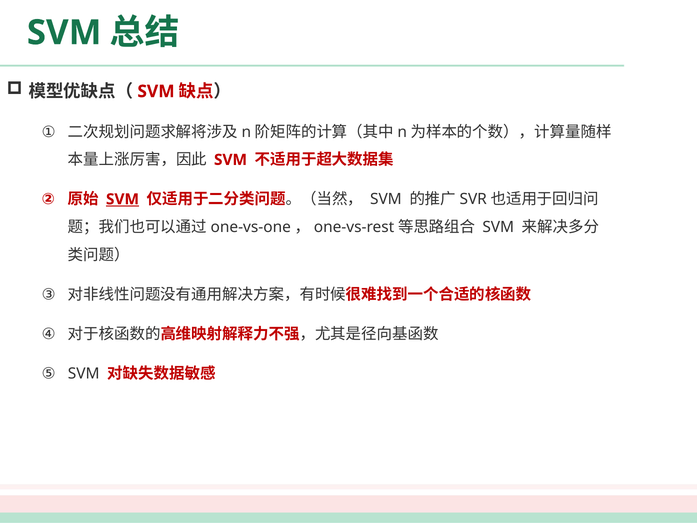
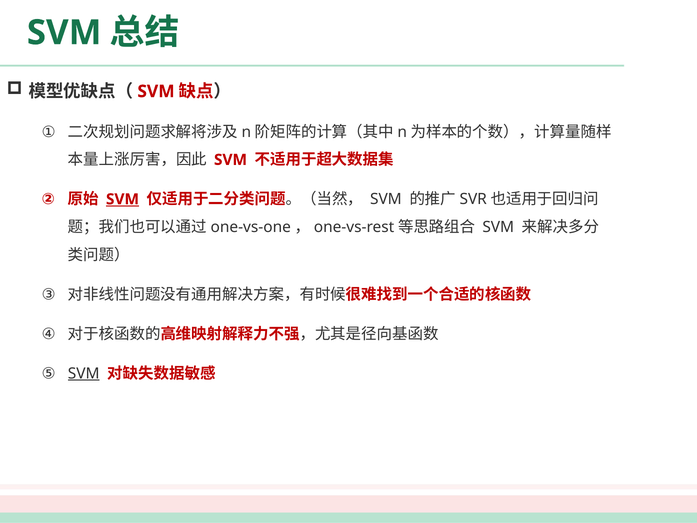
SVM underline: none -> present (84, 373)
